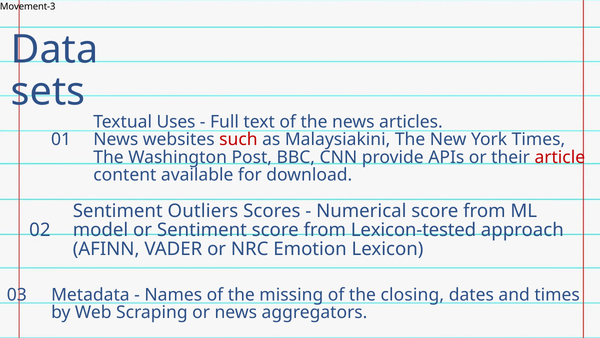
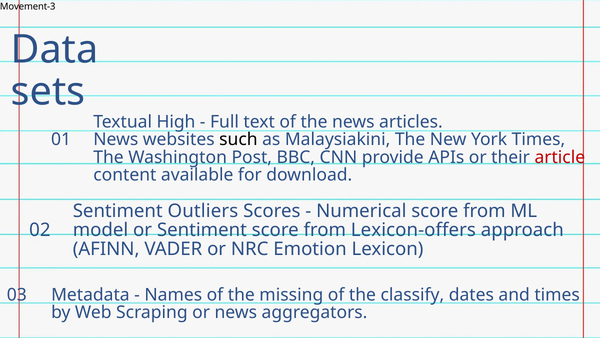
Uses: Uses -> High (176, 122)
such colour: red -> black (238, 139)
Lexicon-tested: Lexicon-tested -> Lexicon-offers (413, 230)
closing: closing -> classify (412, 294)
